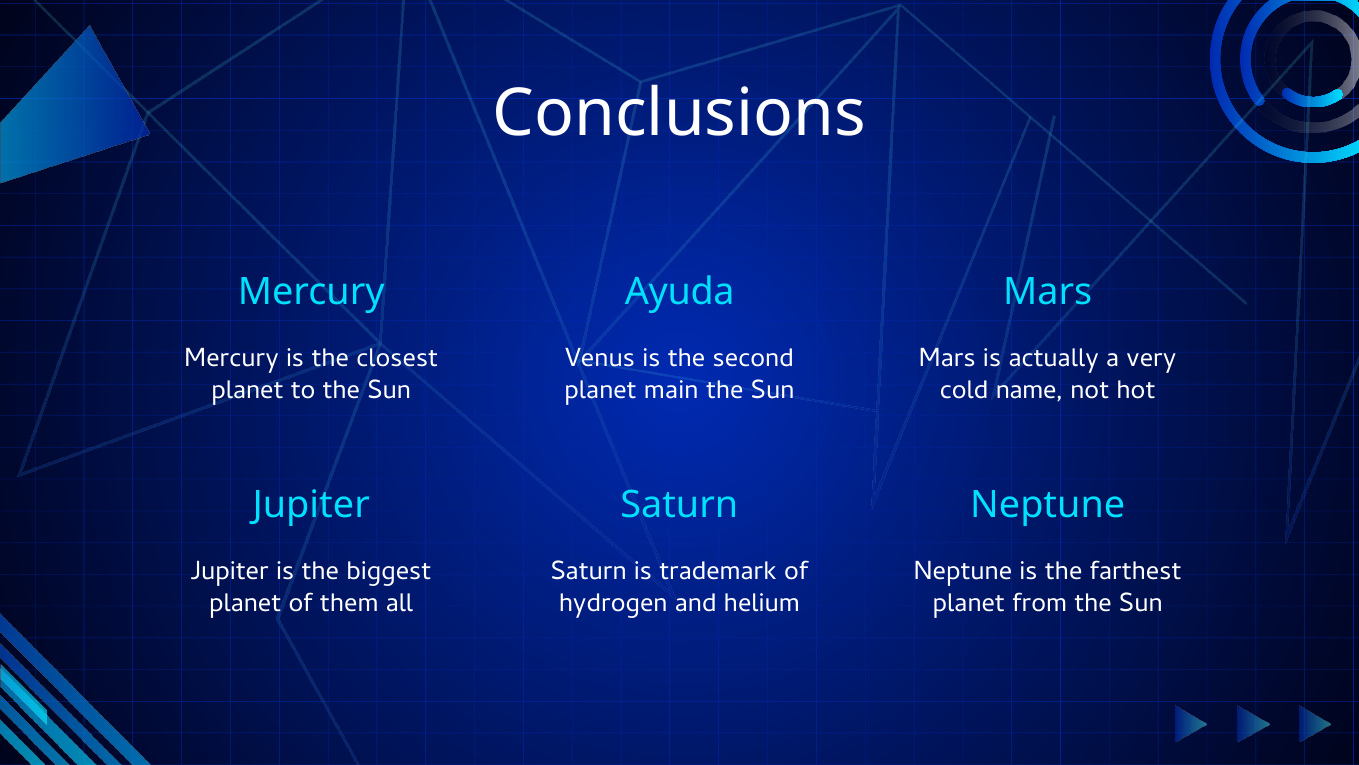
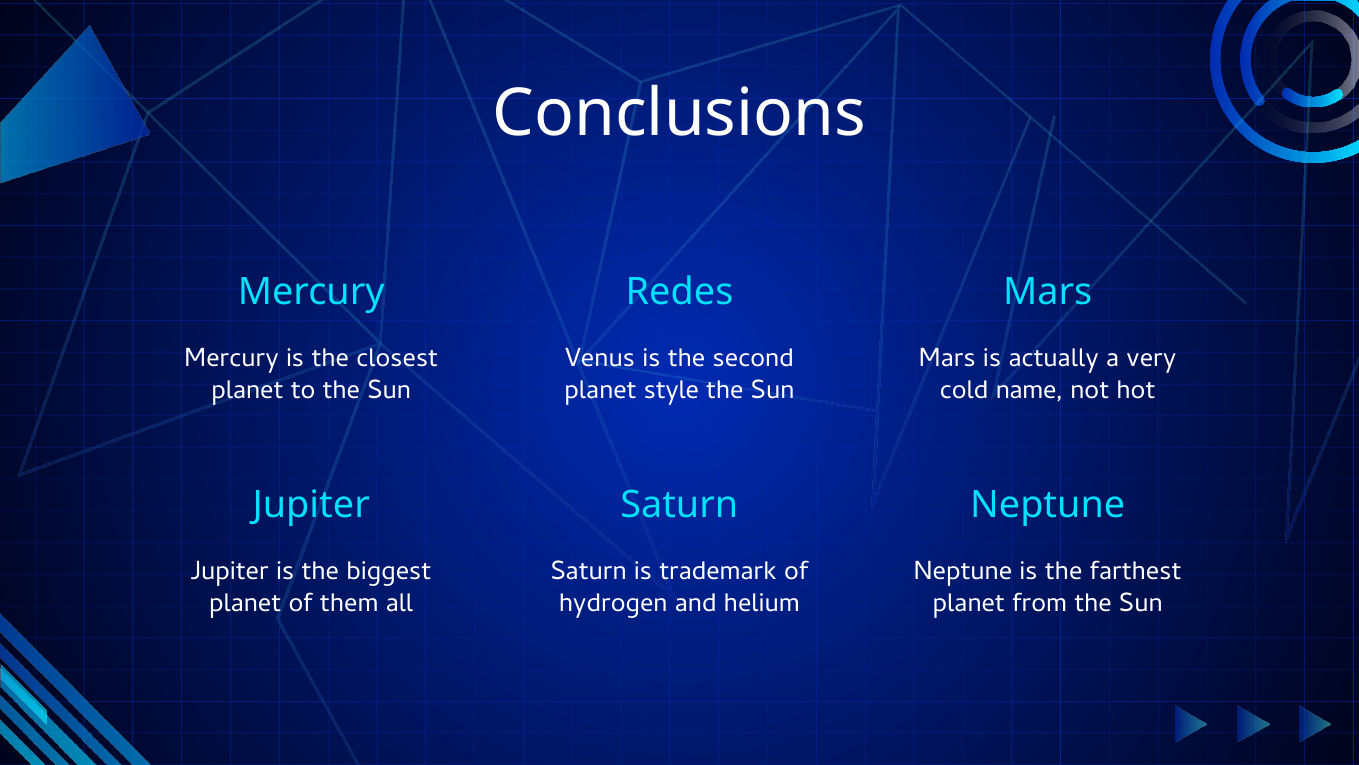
Ayuda: Ayuda -> Redes (679, 292)
main: main -> style (671, 389)
